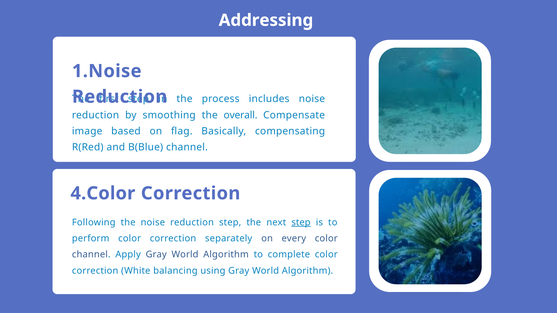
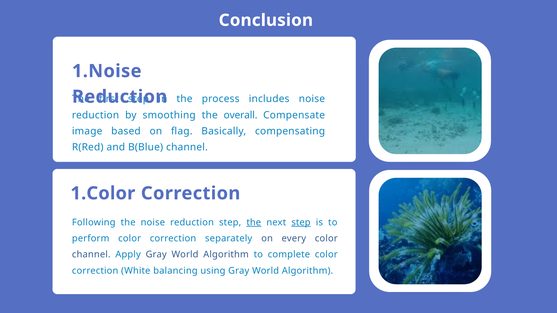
Addressing: Addressing -> Conclusion (266, 20)
4.Color: 4.Color -> 1.Color (103, 194)
the underline: none -> present (254, 223)
